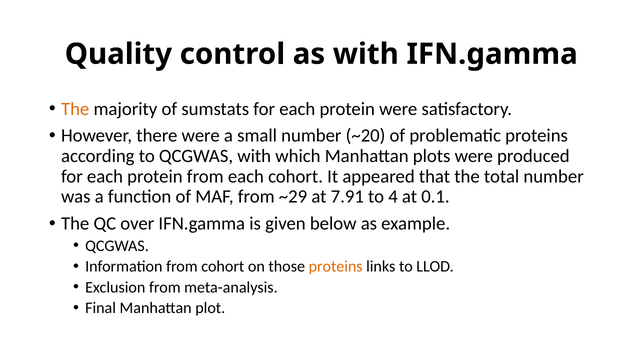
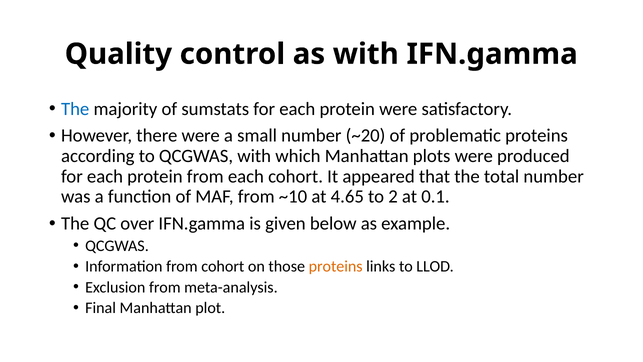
The colour: orange -> blue (75, 109)
~29: ~29 -> ~10 (293, 196)
7.91: 7.91 -> 4.65 (347, 196)
4: 4 -> 2 (393, 196)
